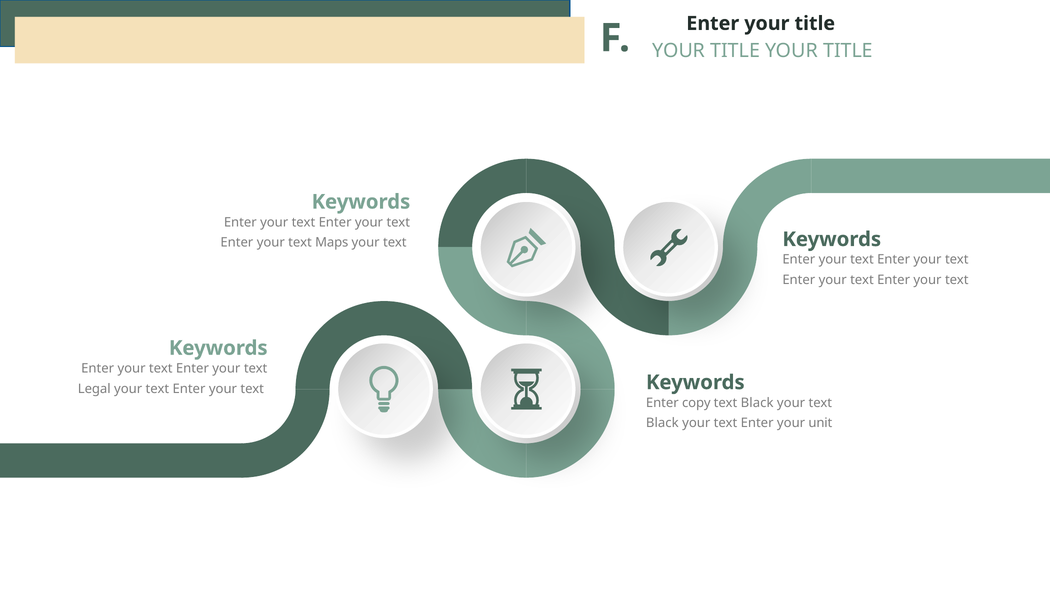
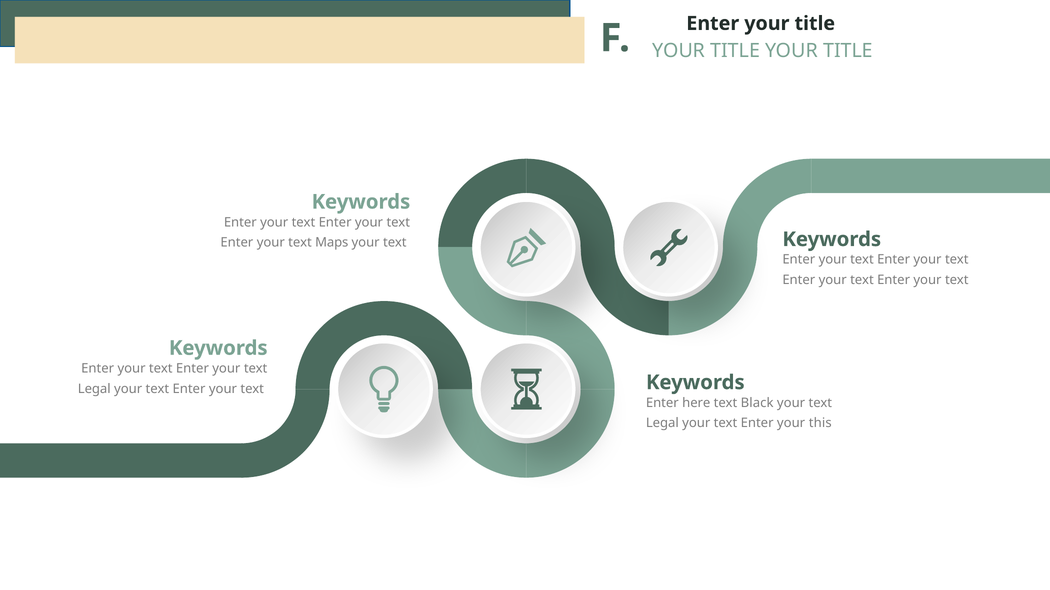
copy: copy -> here (696, 403)
Black: Black -> Legal (662, 424)
unit: unit -> this (820, 424)
